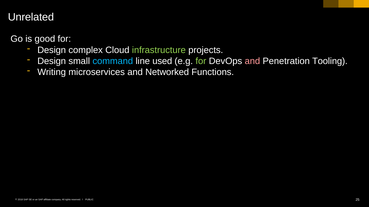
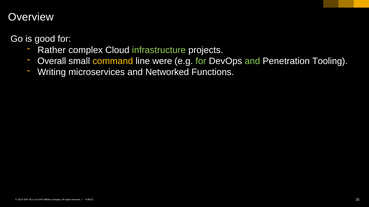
Unrelated: Unrelated -> Overview (31, 17)
Design: Design -> Rather (52, 50)
Design: Design -> Overall (52, 61)
command colour: light blue -> yellow (113, 61)
used: used -> were (162, 61)
and colour: pink -> light green (252, 61)
